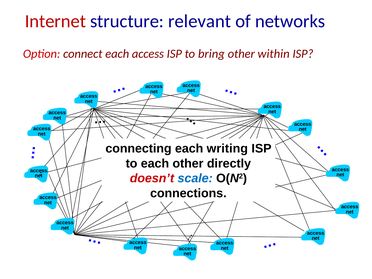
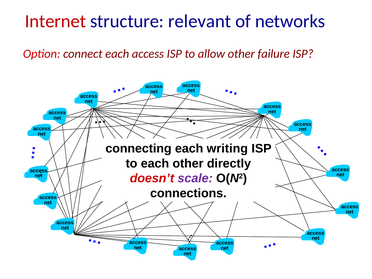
bring: bring -> allow (211, 54)
within: within -> failure (274, 54)
scale colour: blue -> purple (195, 178)
